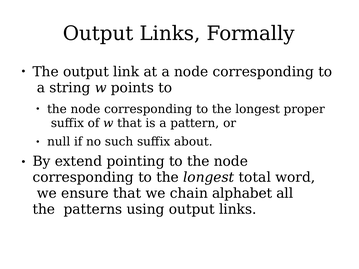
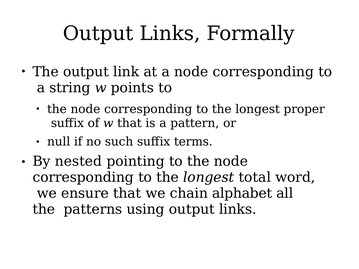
about: about -> terms (193, 142)
extend: extend -> nested (78, 161)
